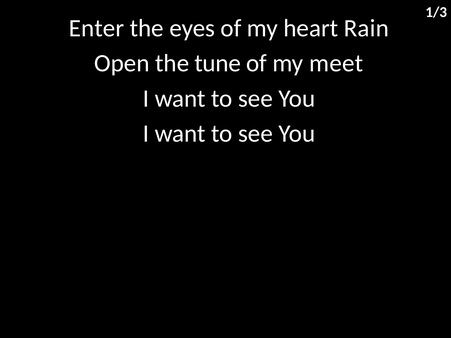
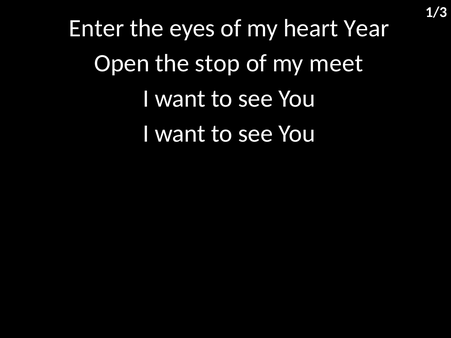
Rain: Rain -> Year (366, 28)
tune: tune -> stop (217, 63)
